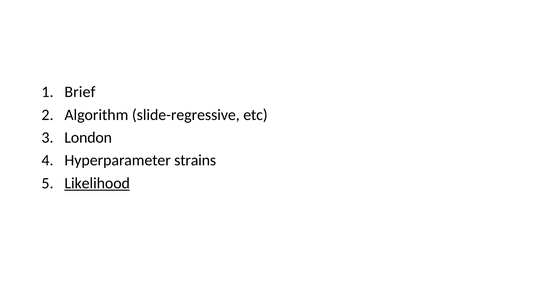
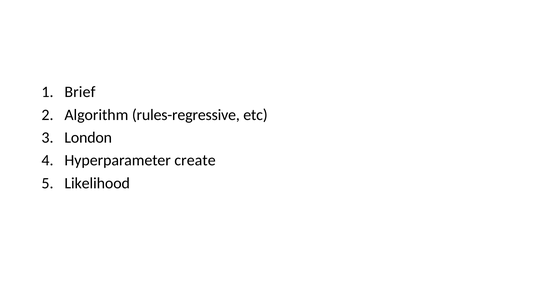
slide-regressive: slide-regressive -> rules-regressive (186, 115)
strains: strains -> create (195, 160)
Likelihood underline: present -> none (97, 183)
